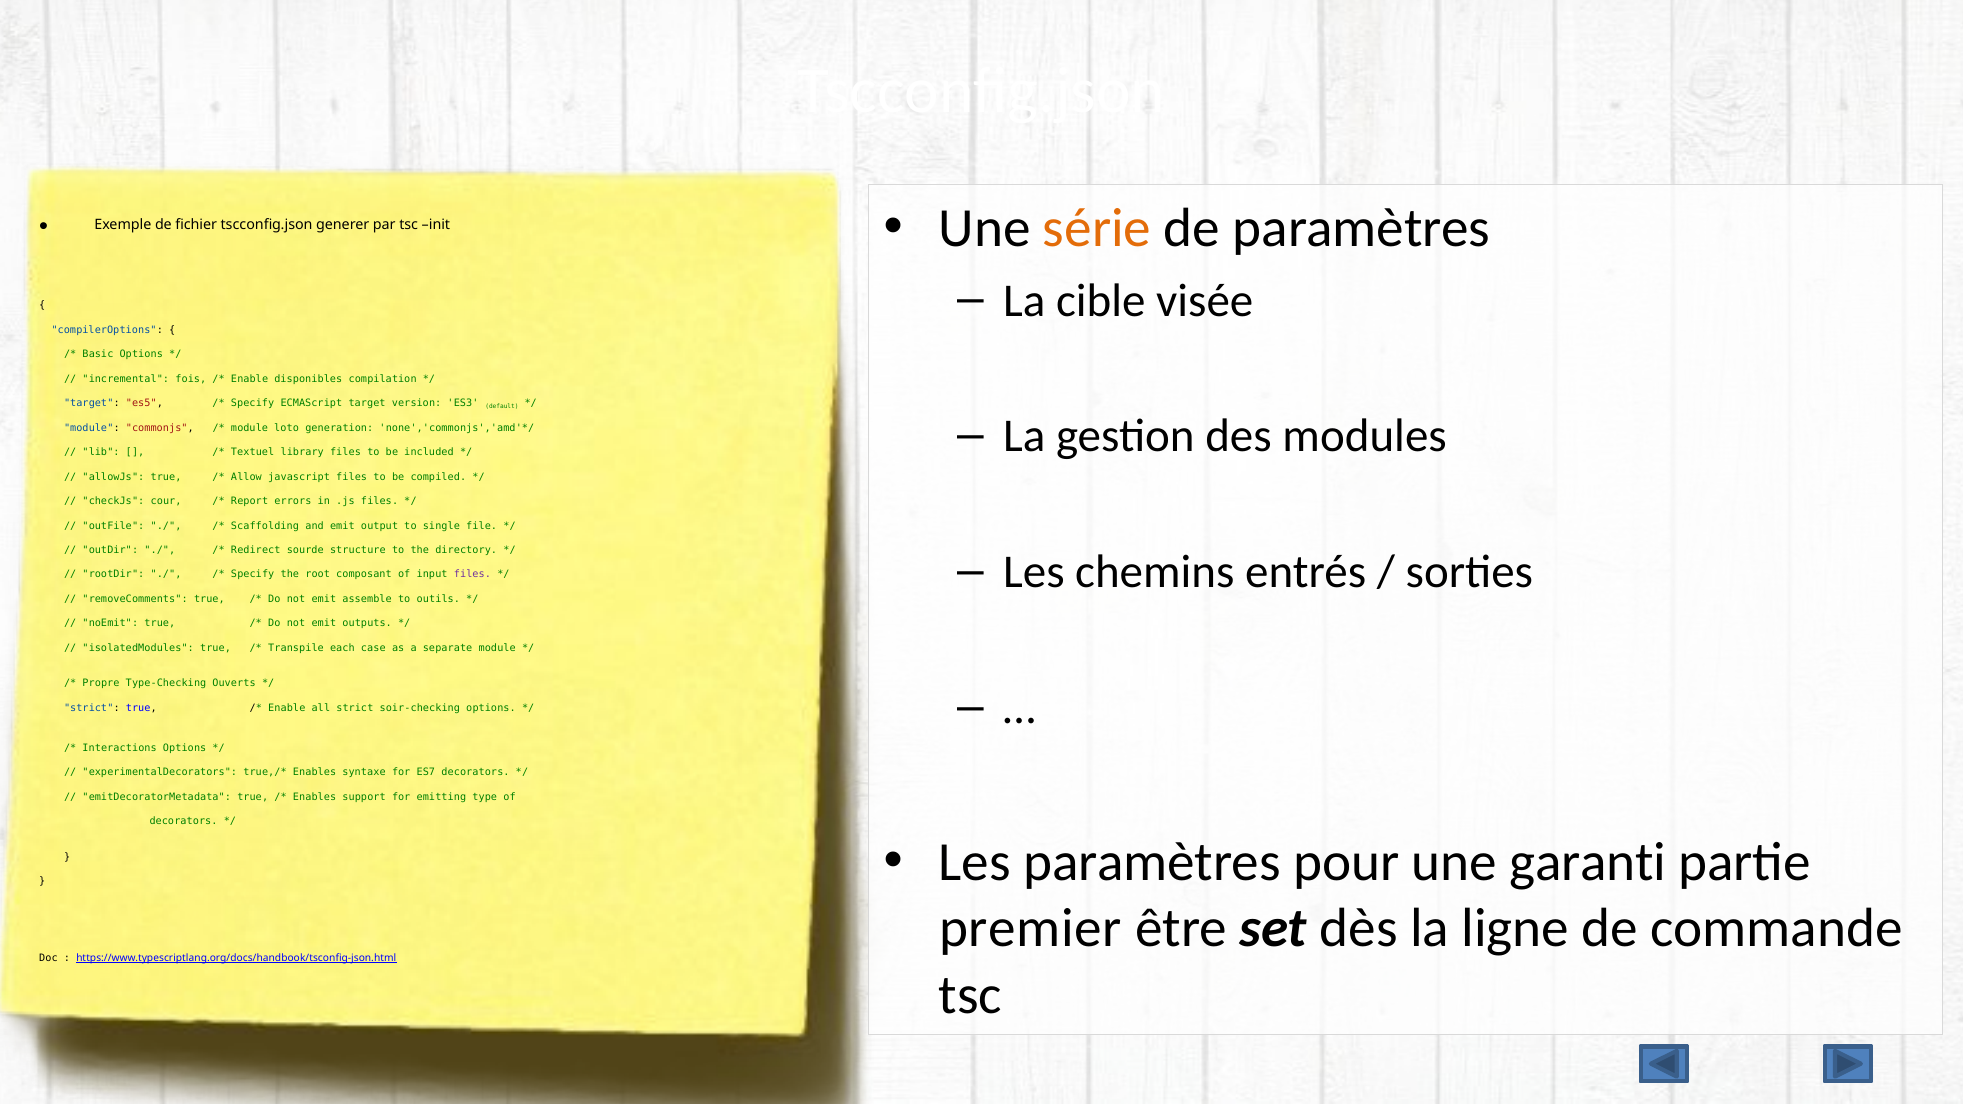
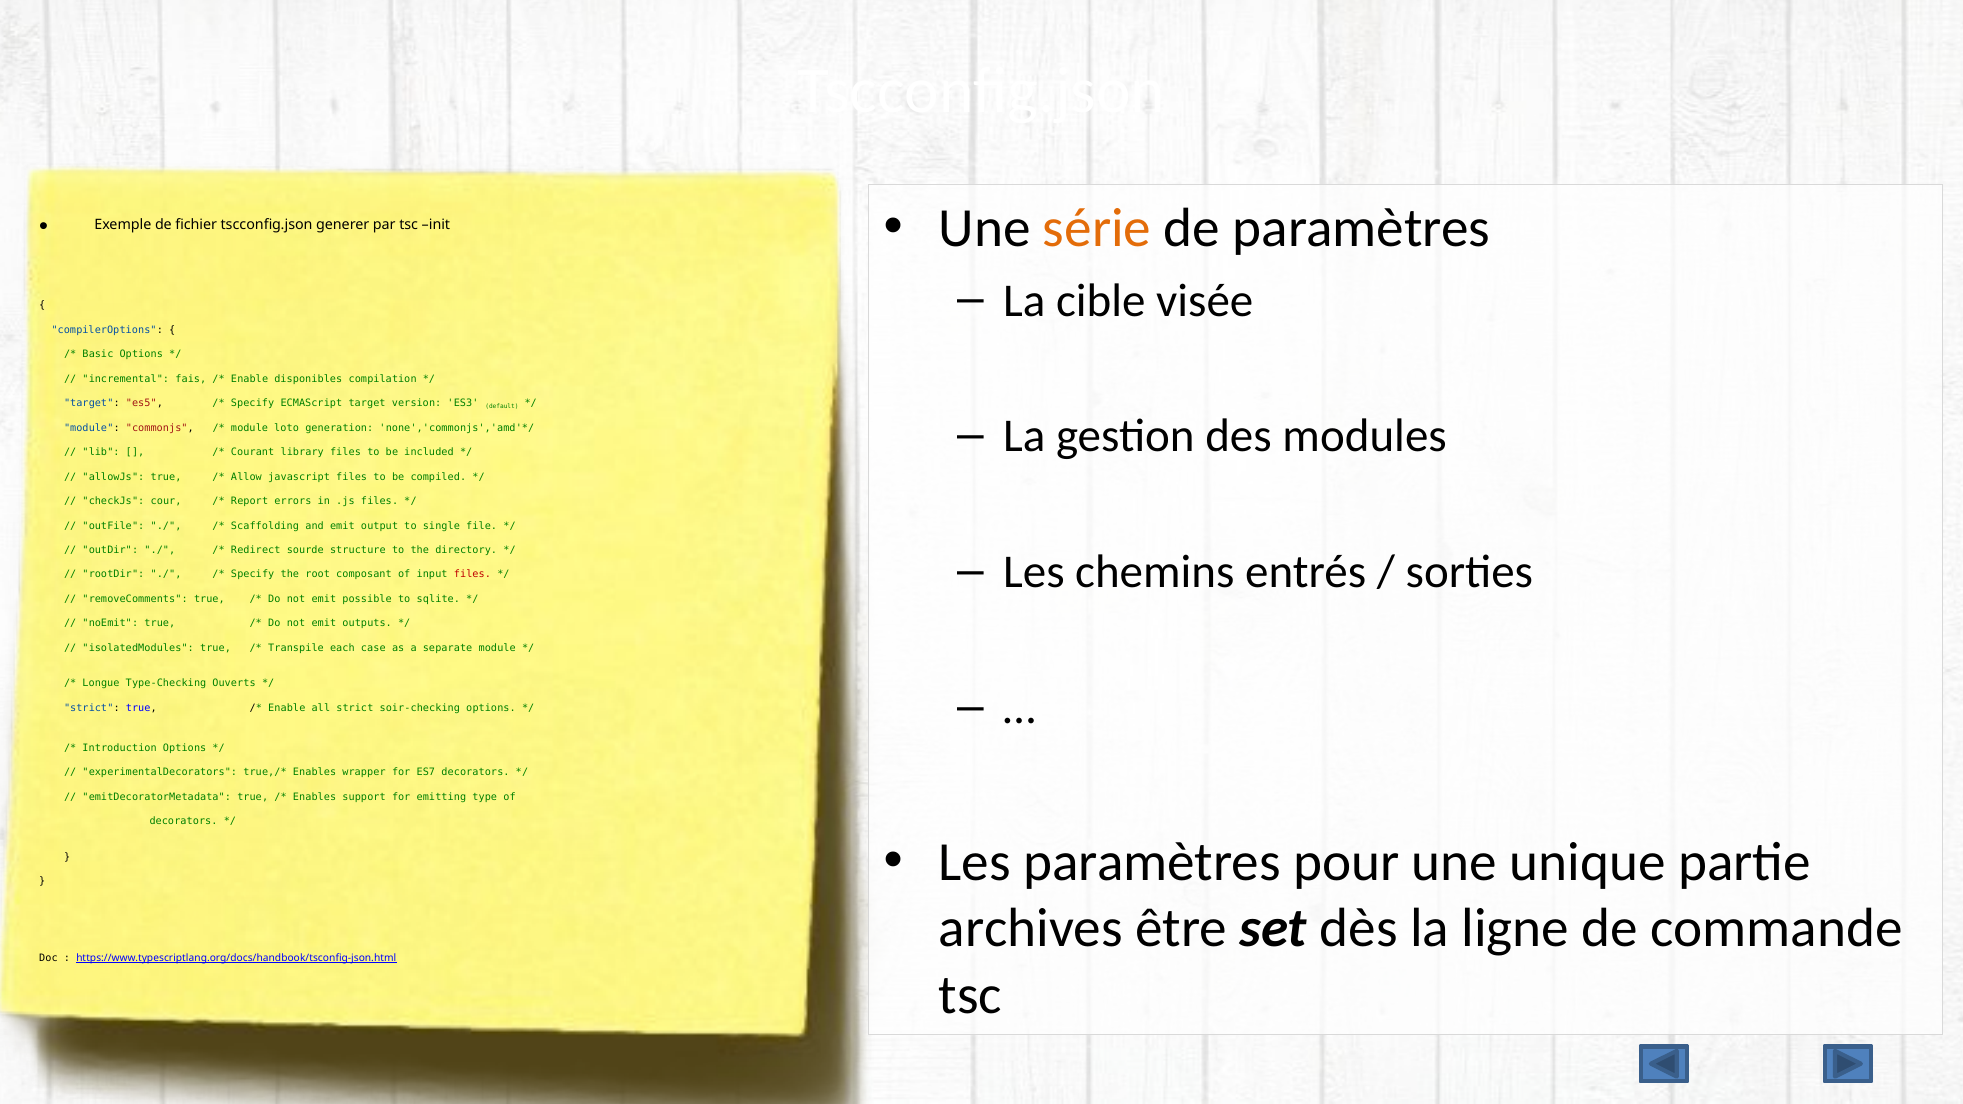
fois: fois -> fais (191, 379)
Textuel: Textuel -> Courant (253, 452)
files colour: purple -> red (472, 575)
assemble: assemble -> possible (367, 599)
outils: outils -> sqlite (438, 599)
Propre: Propre -> Longue (101, 684)
Interactions: Interactions -> Introduction (120, 748)
syntaxe: syntaxe -> wrapper (364, 773)
garanti: garanti -> unique (1588, 862)
premier: premier -> archives (1031, 929)
